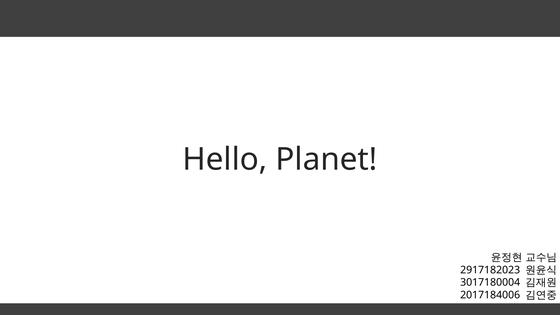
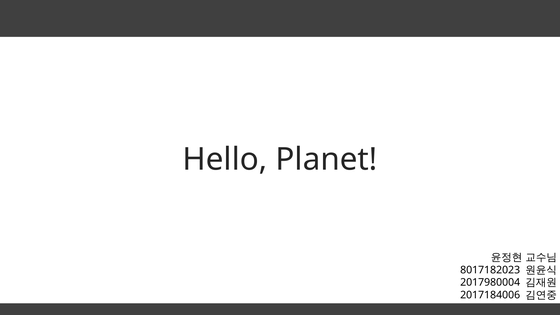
2917182023: 2917182023 -> 8017182023 (490, 270)
3017180004: 3017180004 -> 2017980004 (490, 282)
